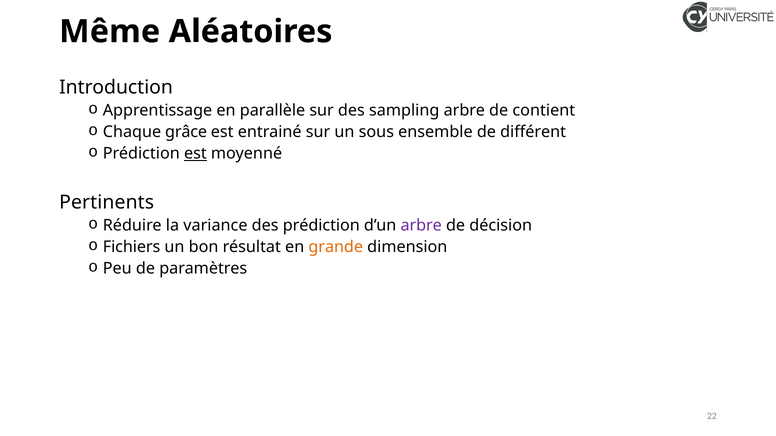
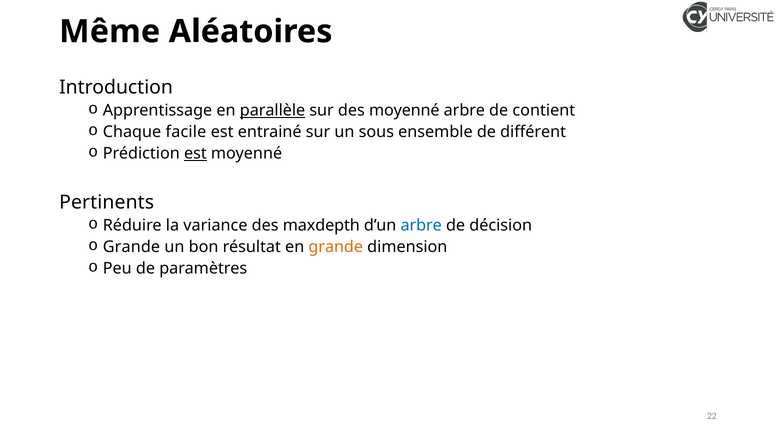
parallèle underline: none -> present (272, 111)
des sampling: sampling -> moyenné (404, 111)
grâce: grâce -> facile (186, 132)
des prédiction: prédiction -> maxdepth (321, 226)
arbre colour: purple -> blue (421, 226)
Fichiers: Fichiers -> Grande (131, 247)
